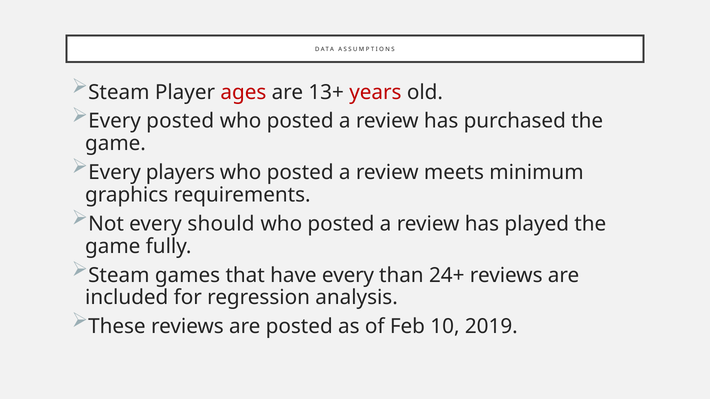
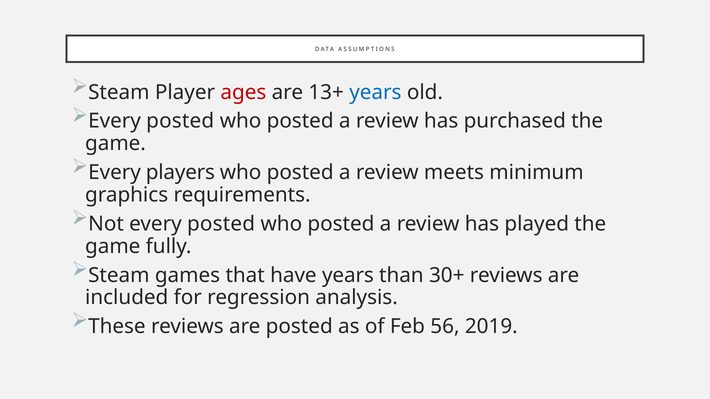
years colour: red -> blue (375, 92)
Not every should: should -> posted (221, 224)
have every: every -> years (348, 275)
24+: 24+ -> 30+ (447, 275)
10: 10 -> 56 (445, 327)
